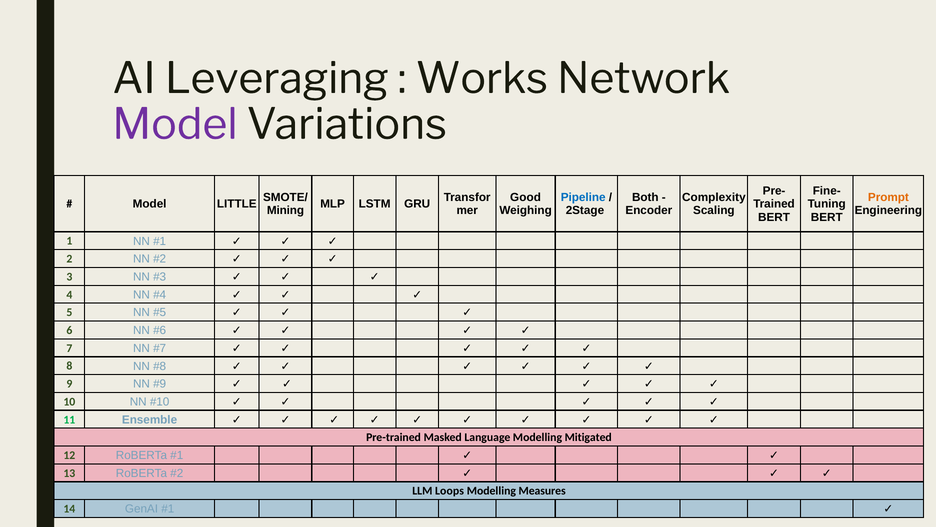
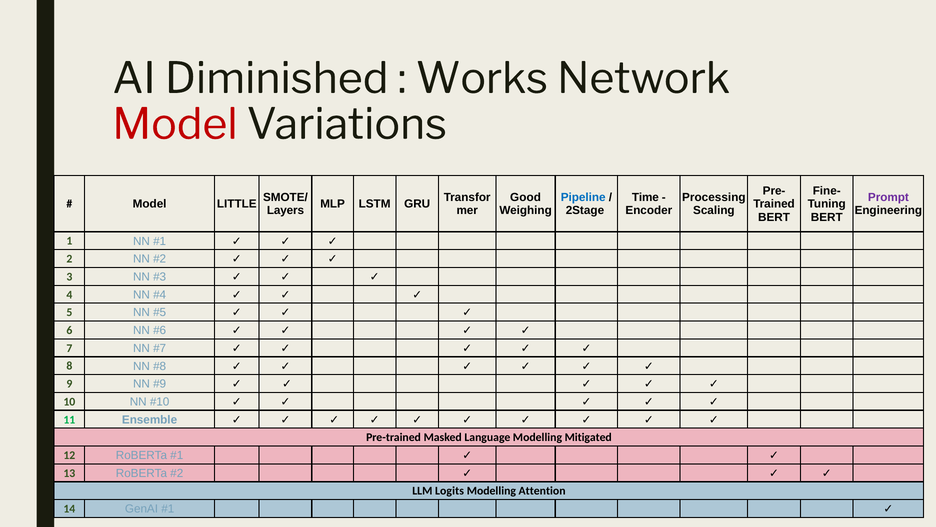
Leveraging: Leveraging -> Diminished (277, 79)
Model colour: purple -> red (175, 124)
Both: Both -> Time (645, 197)
Complexity: Complexity -> Processing (714, 197)
Prompt colour: orange -> purple (888, 197)
Mining: Mining -> Layers (285, 210)
Loops: Loops -> Logits (450, 491)
Measures: Measures -> Attention (542, 491)
